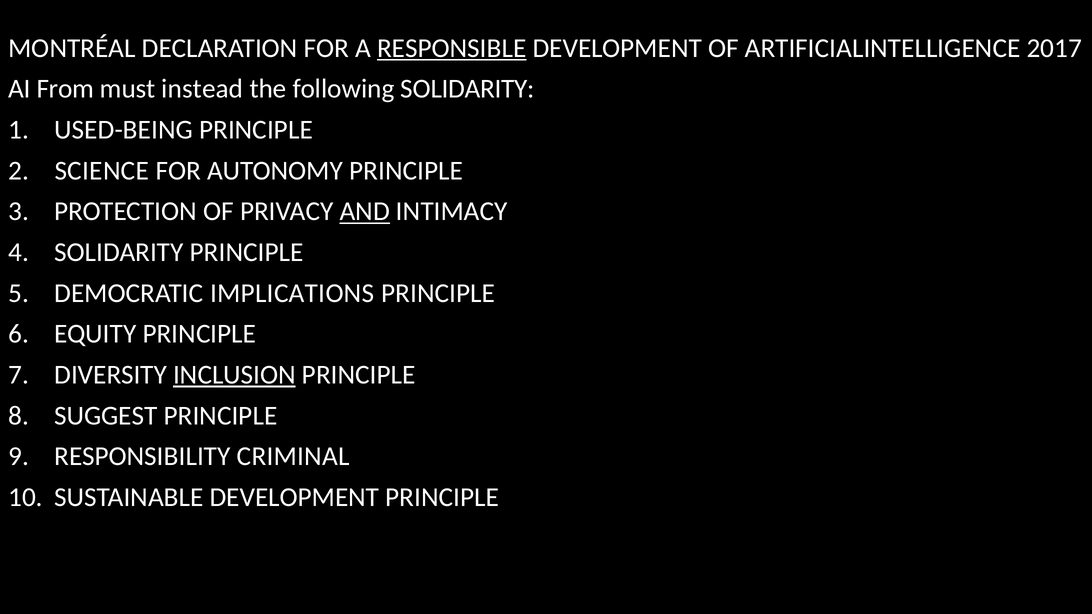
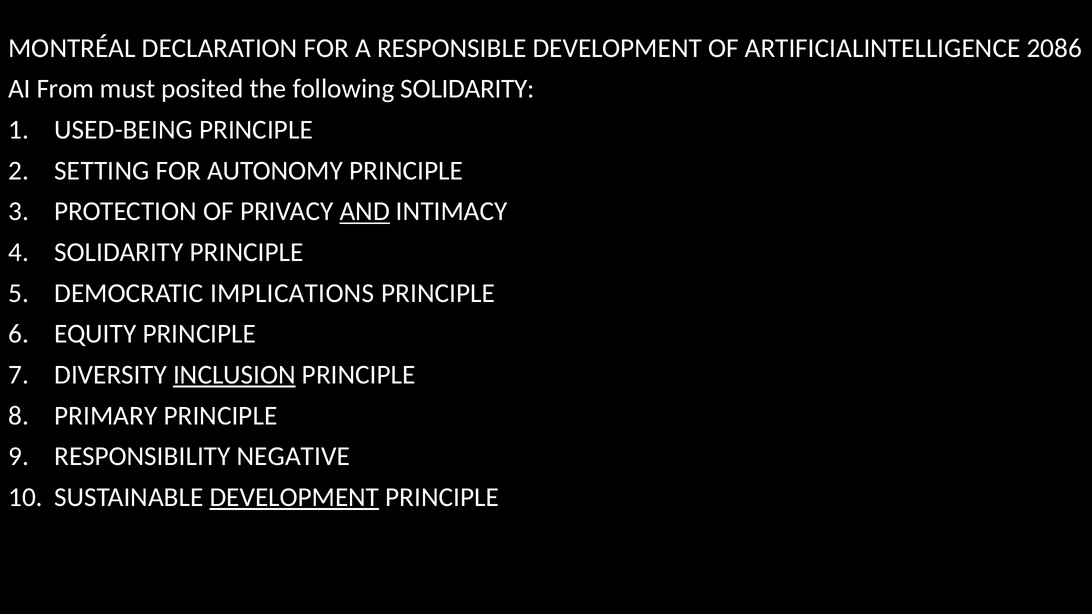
RESPONSIBLE underline: present -> none (452, 48)
2017: 2017 -> 2086 (1054, 48)
instead: instead -> posited (202, 89)
SCIENCE: SCIENCE -> SETTING (102, 171)
SUGGEST: SUGGEST -> PRIMARY (106, 416)
CRIMINAL: CRIMINAL -> NEGATIVE (293, 457)
DEVELOPMENT underline: none -> present (294, 497)
